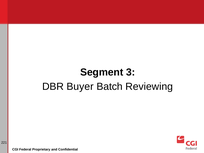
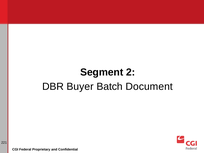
3: 3 -> 2 (131, 72)
Reviewing: Reviewing -> Document (149, 87)
